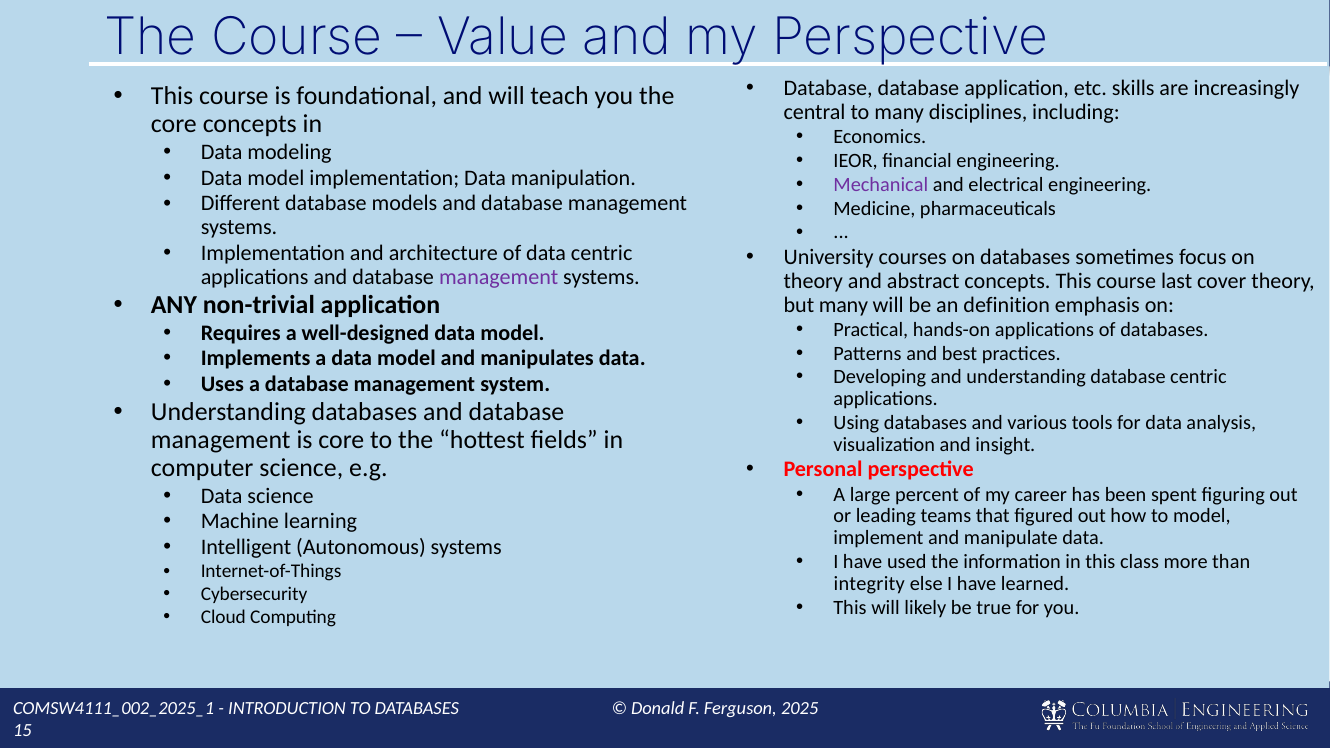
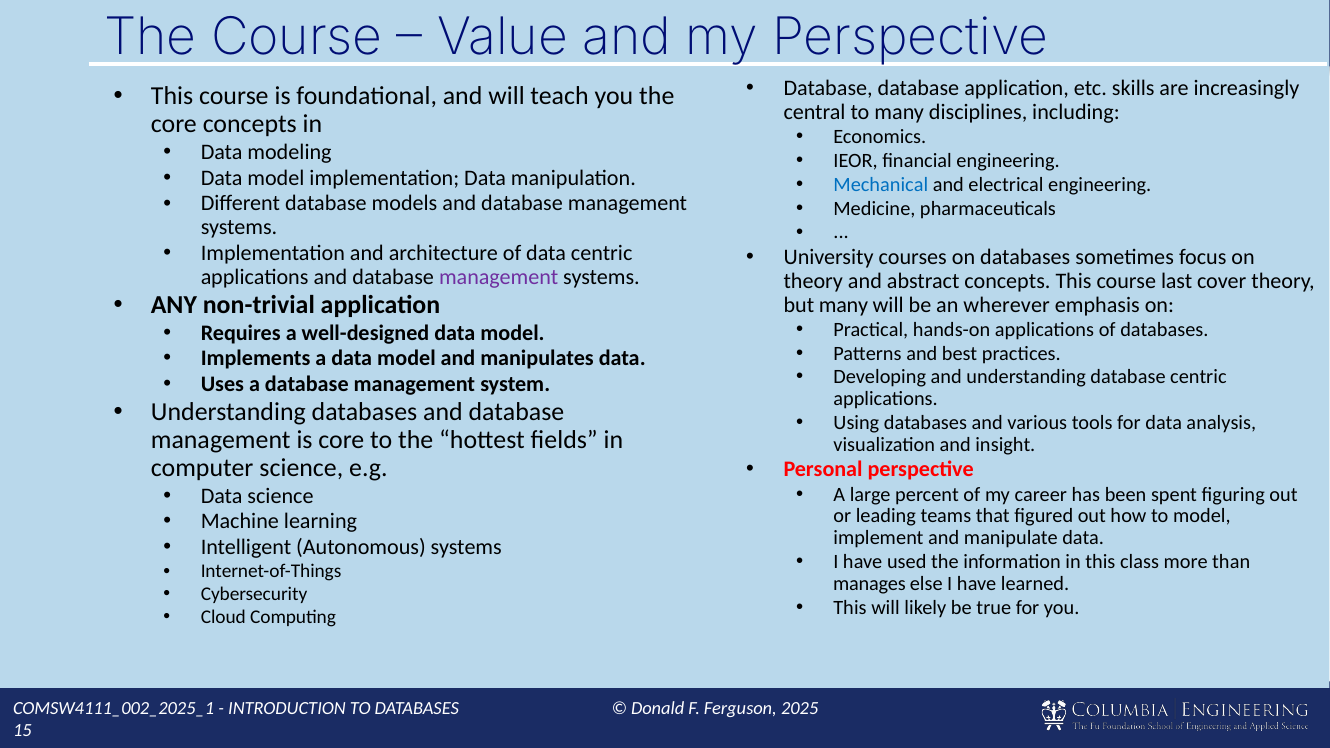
Mechanical colour: purple -> blue (881, 185)
definition: definition -> wherever (1007, 305)
integrity: integrity -> manages (869, 584)
